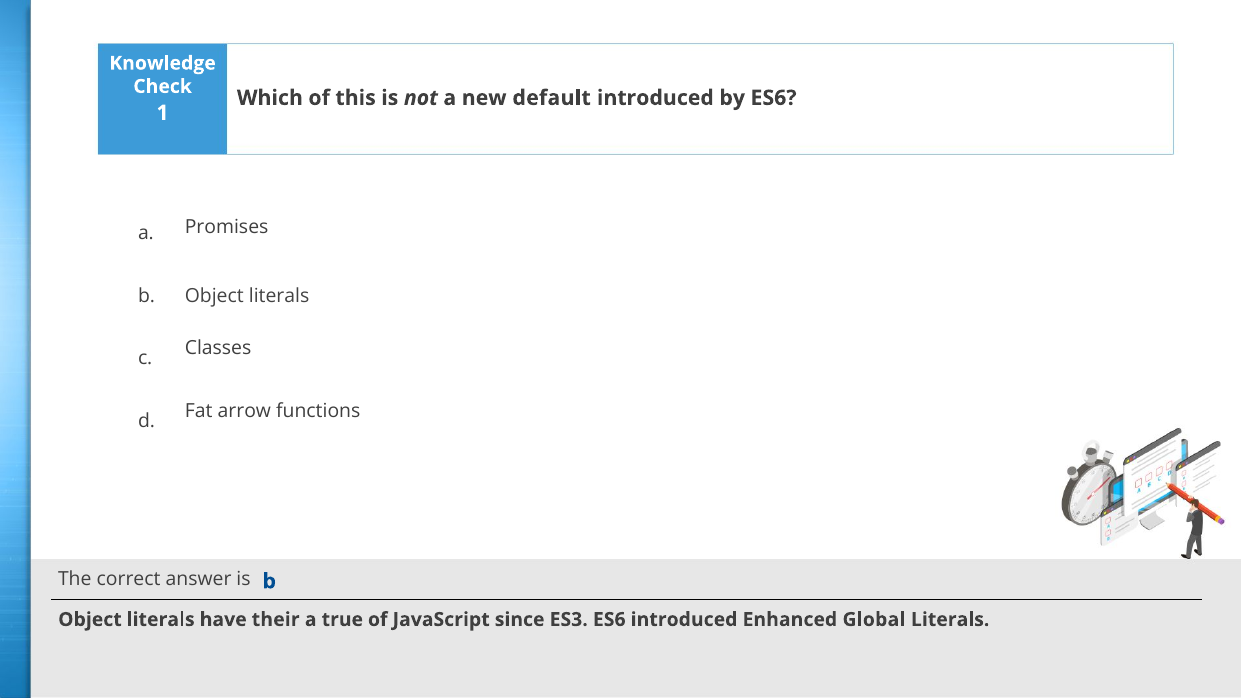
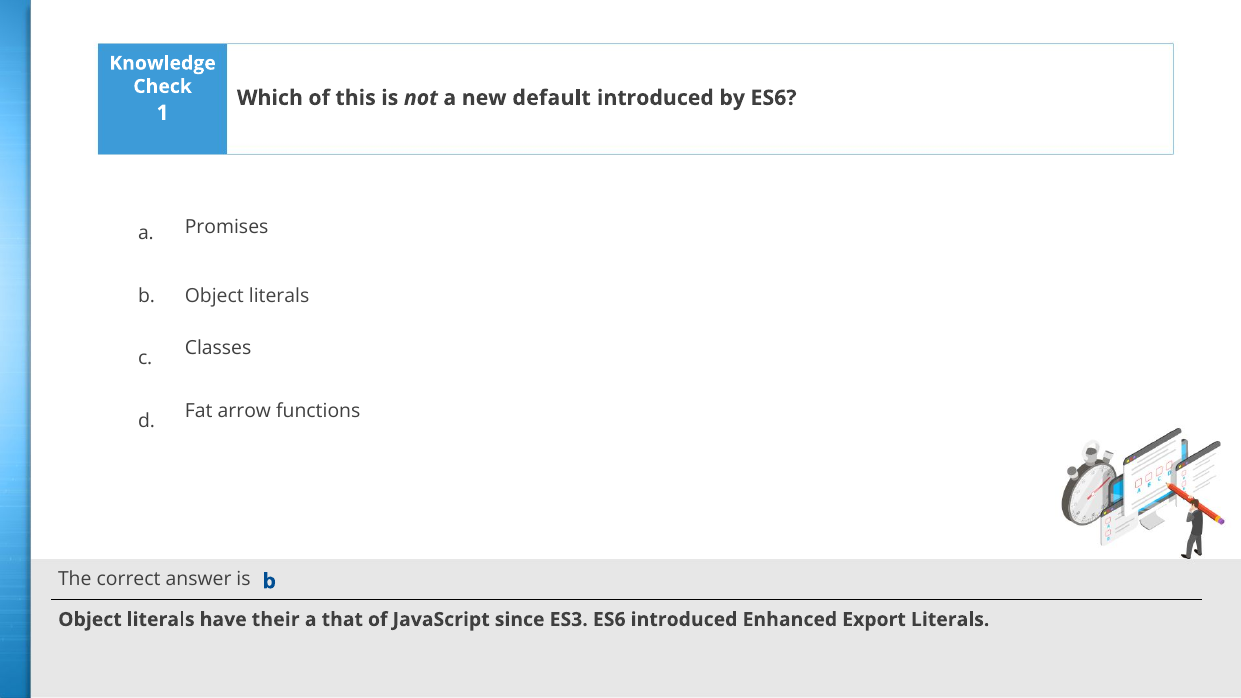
true: true -> that (342, 620)
Global: Global -> Export (874, 620)
